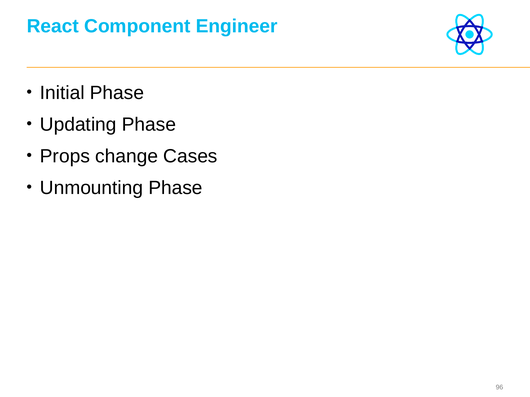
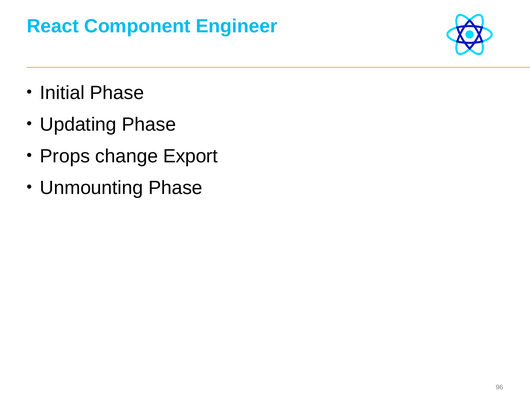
Cases: Cases -> Export (191, 156)
